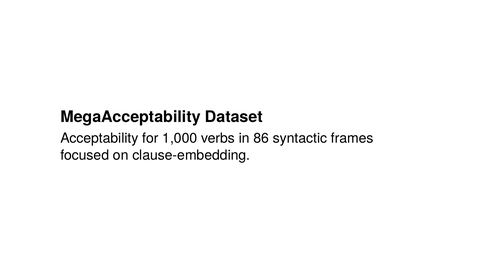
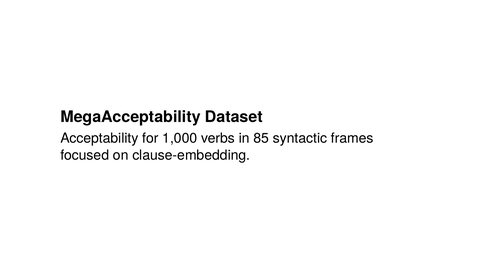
86: 86 -> 85 (261, 139)
